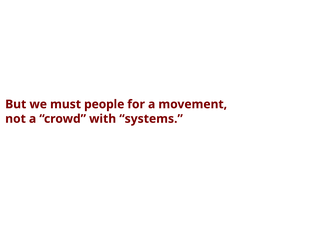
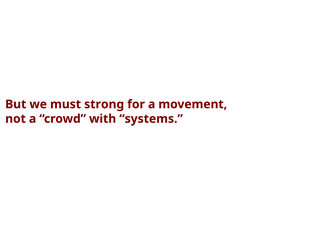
people: people -> strong (104, 104)
